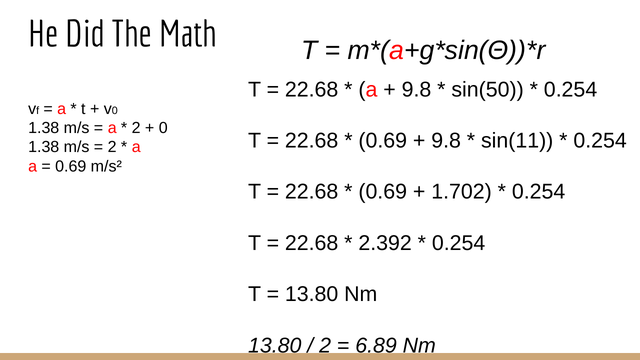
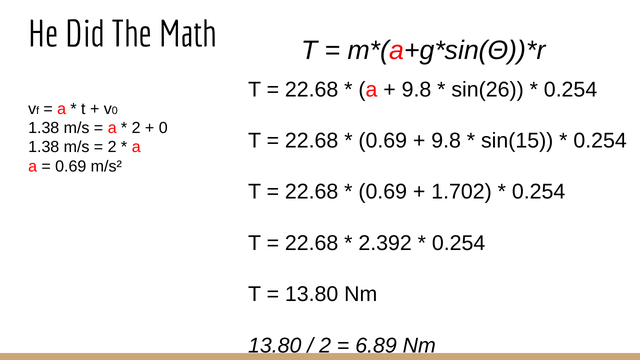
sin(50: sin(50 -> sin(26 (488, 90)
sin(11: sin(11 -> sin(15 (517, 141)
